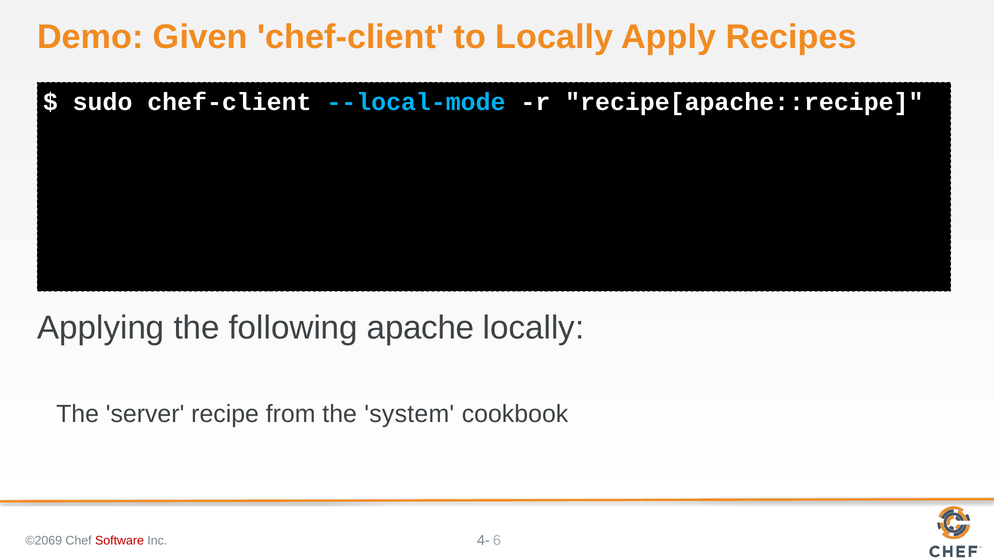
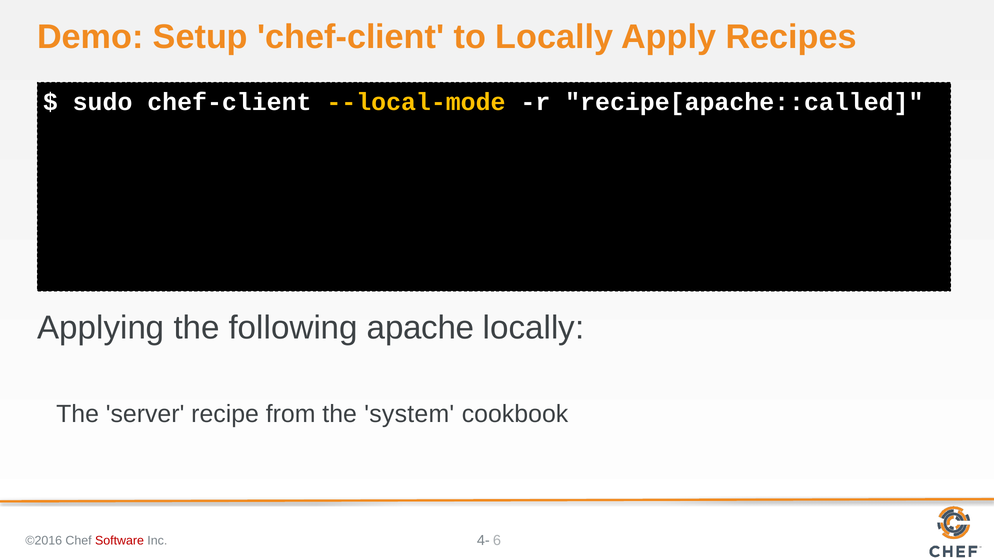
Given: Given -> Setup (200, 37)
--local-mode colour: light blue -> yellow (416, 102)
recipe[apache::recipe: recipe[apache::recipe -> recipe[apache::called (744, 102)
©2069: ©2069 -> ©2016 (44, 541)
